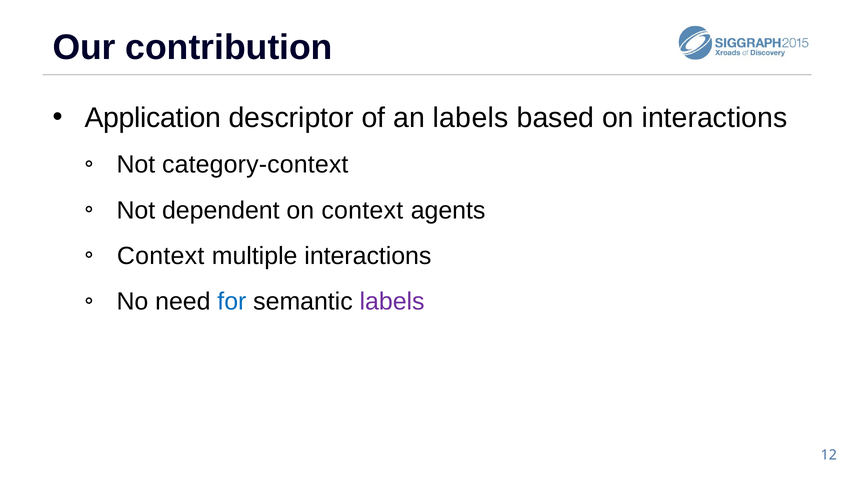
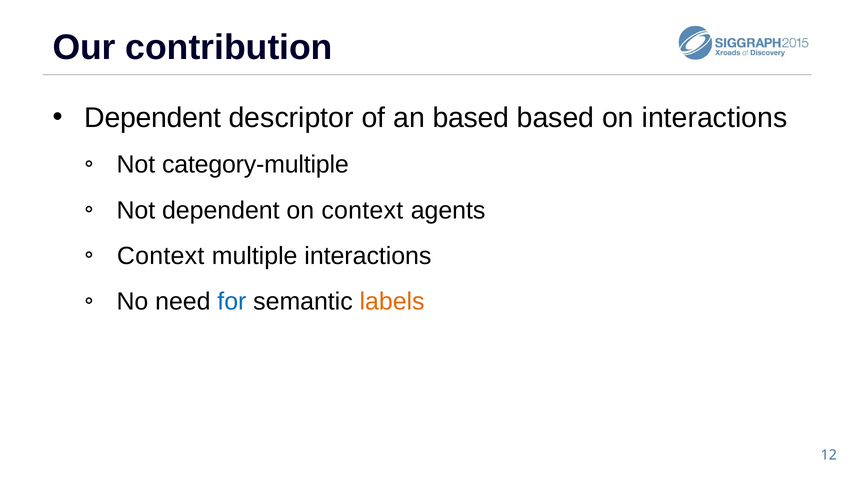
Application: Application -> Dependent (153, 118)
an labels: labels -> based (471, 118)
category-context: category-context -> category-multiple (255, 165)
labels colour: purple -> orange (392, 302)
